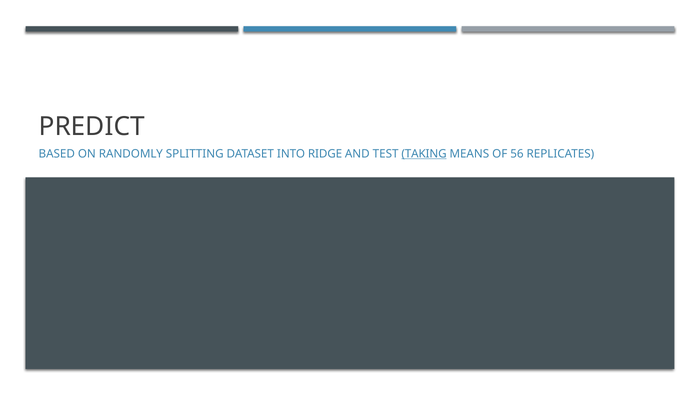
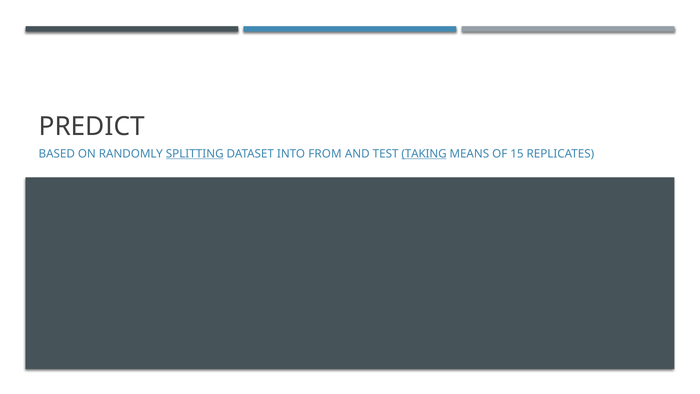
SPLITTING underline: none -> present (195, 154)
RIDGE: RIDGE -> FROM (325, 154)
56: 56 -> 15 (517, 154)
